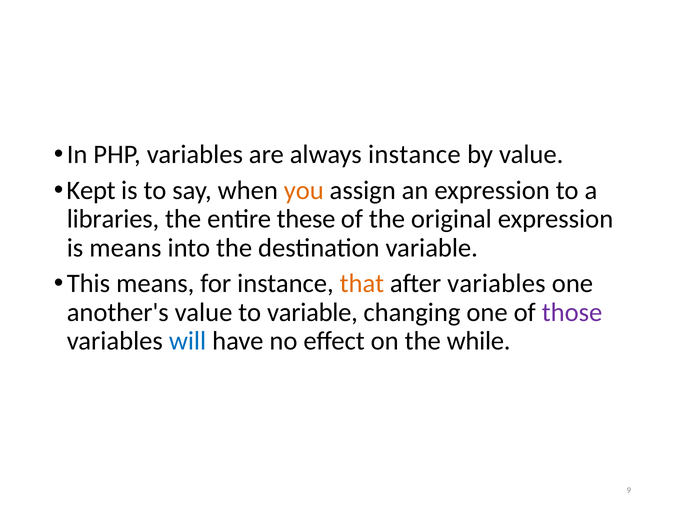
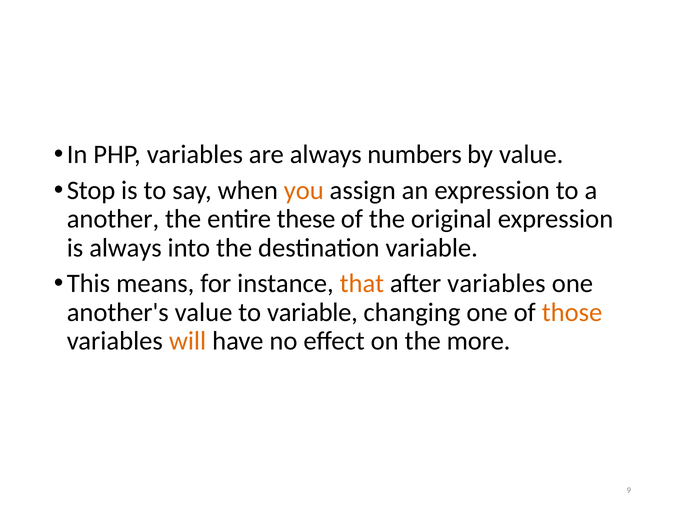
always instance: instance -> numbers (415, 154)
Kept: Kept -> Stop (91, 190)
libraries: libraries -> another (113, 219)
is means: means -> always (125, 248)
those colour: purple -> orange (572, 312)
will colour: blue -> orange (188, 341)
while: while -> more (479, 341)
